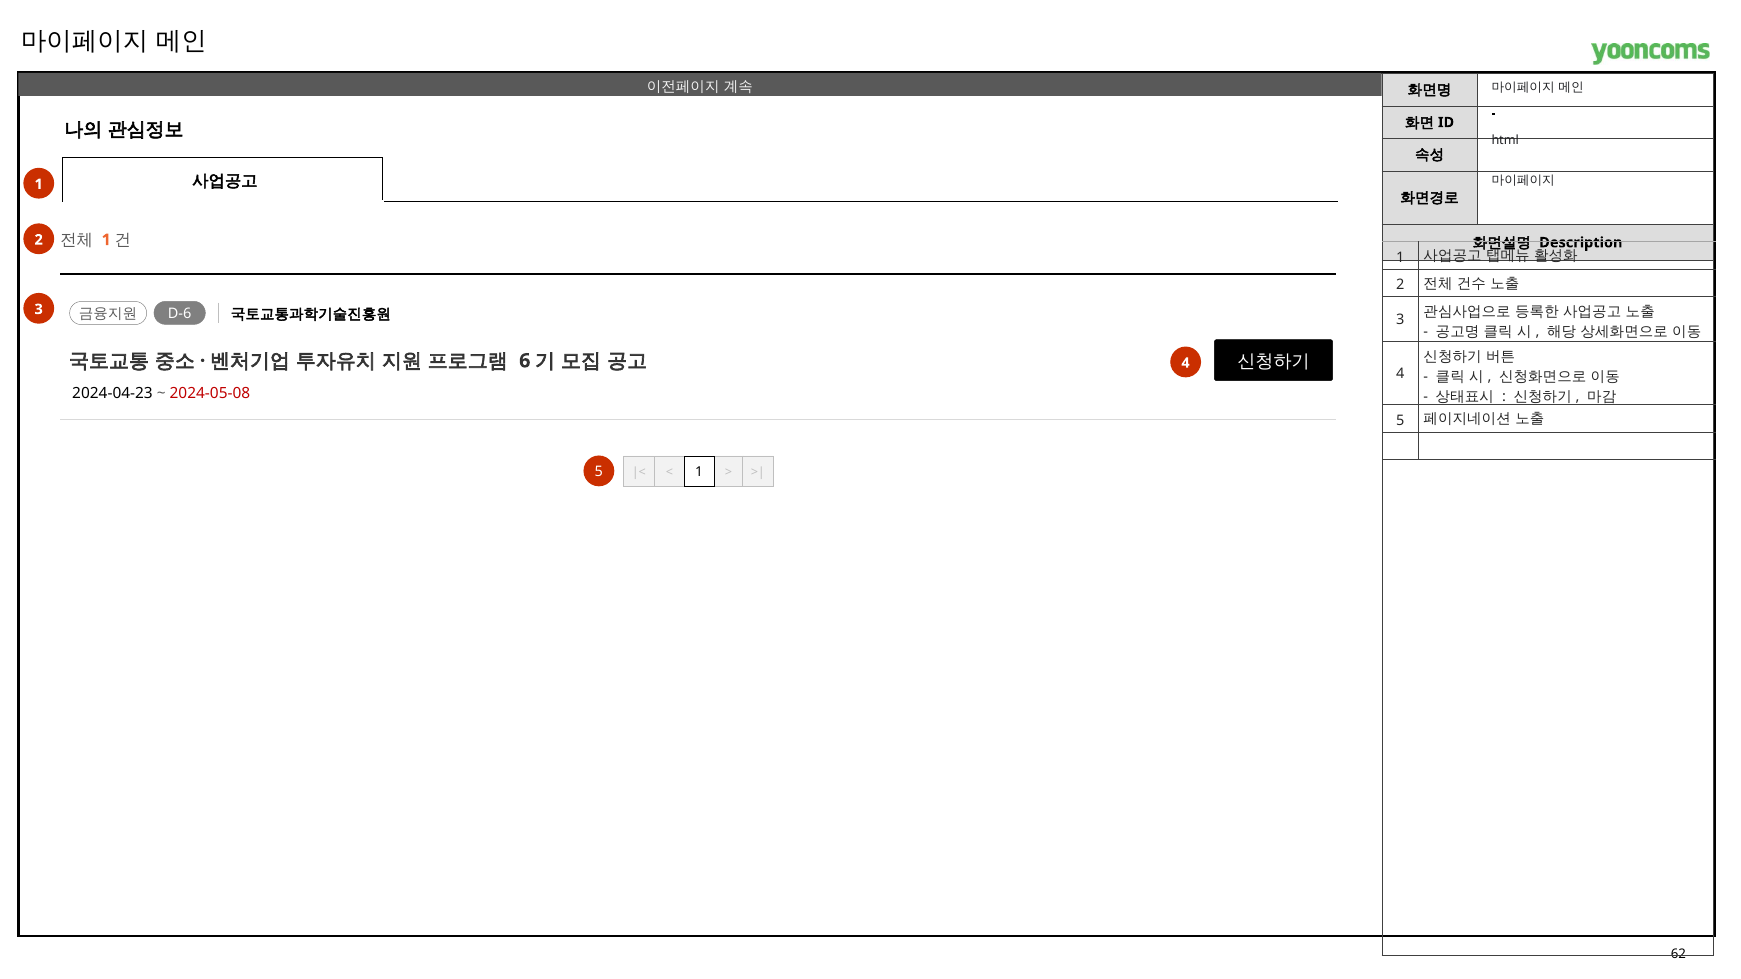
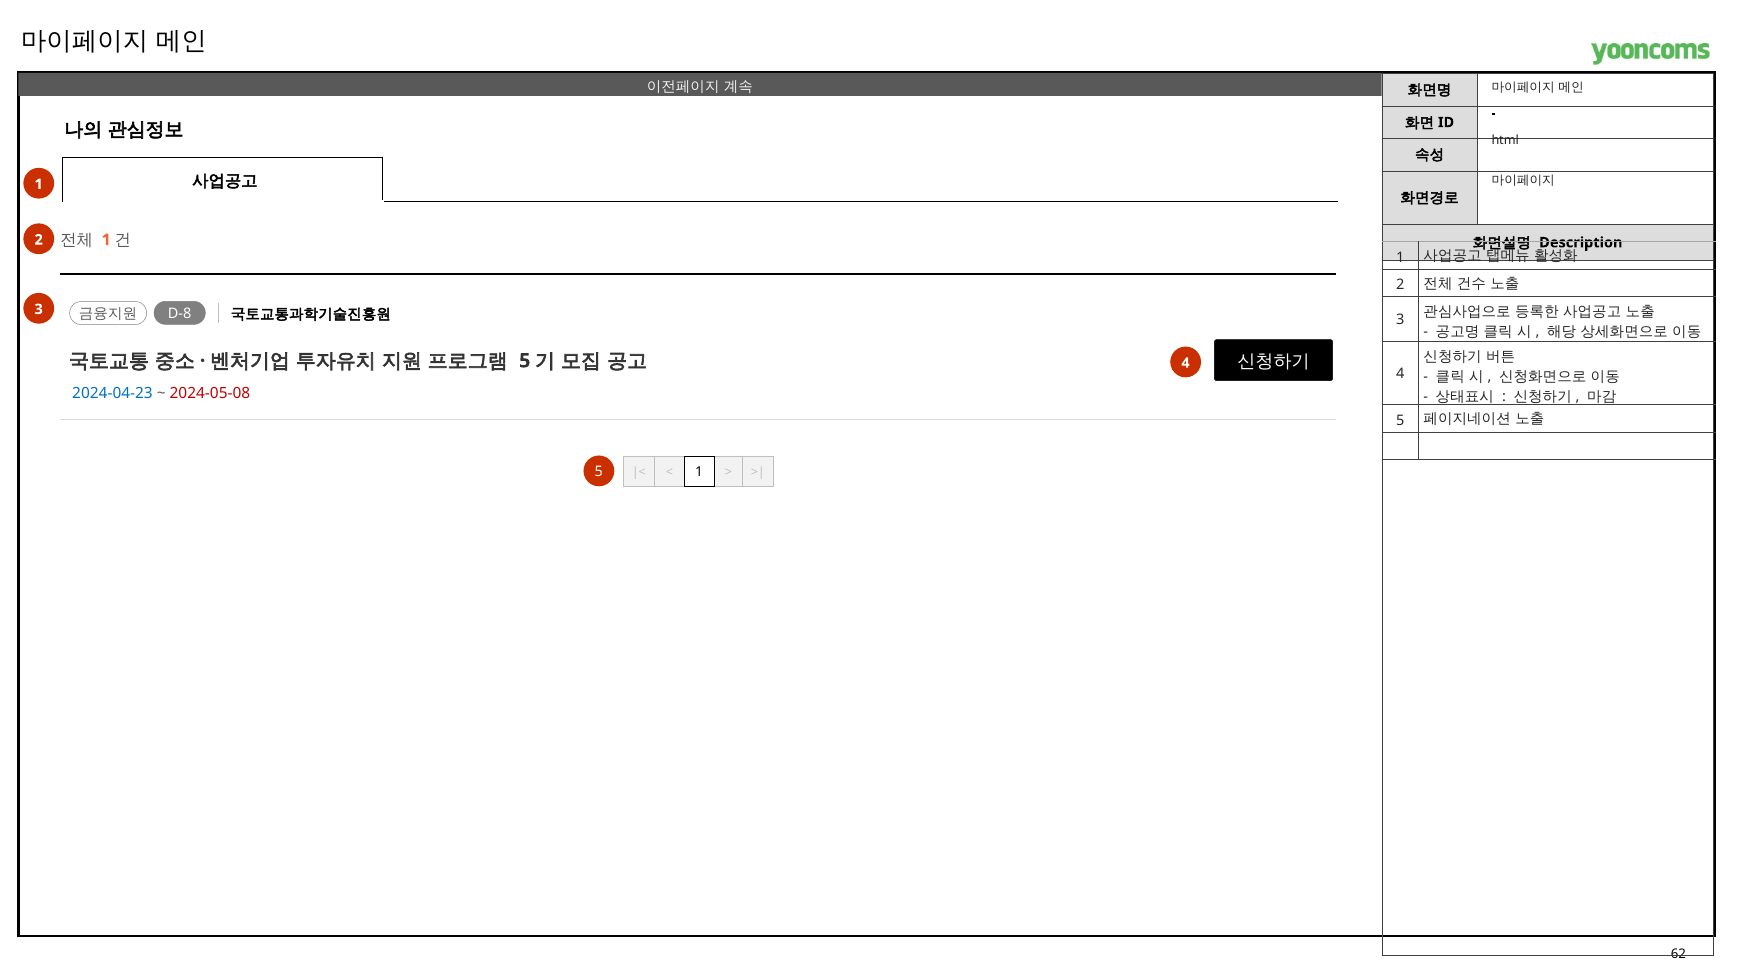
D-6: D-6 -> D-8 (180, 314)
6: 6 -> 5 (525, 361)
2024-04-23 colour: black -> blue (113, 394)
